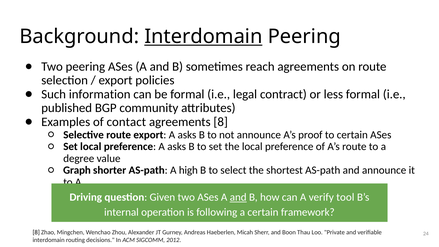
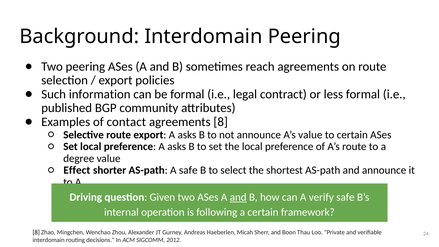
Interdomain underline: present -> none (203, 37)
A’s proof: proof -> value (310, 135)
Graph: Graph -> Effect (77, 170)
A high: high -> safe (188, 170)
verify tool: tool -> safe (345, 197)
